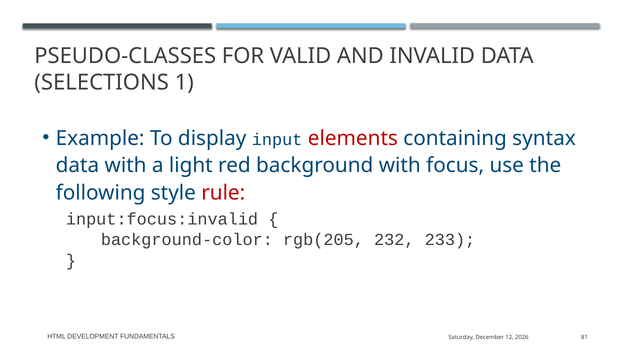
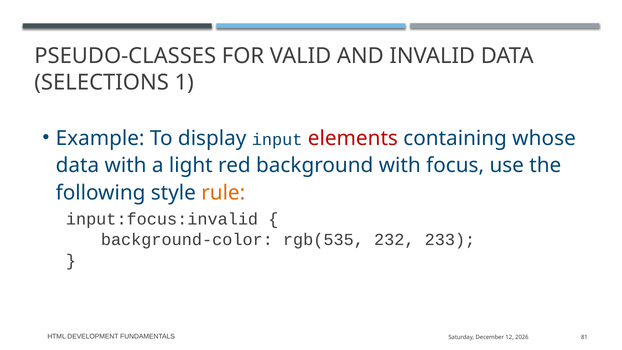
syntax: syntax -> whose (544, 138)
rule colour: red -> orange (223, 193)
rgb(205: rgb(205 -> rgb(535 (323, 240)
